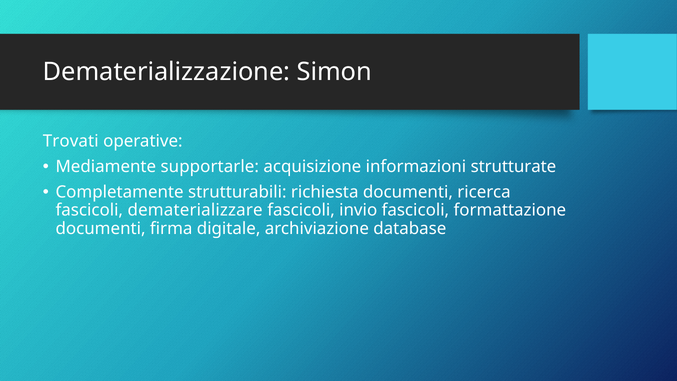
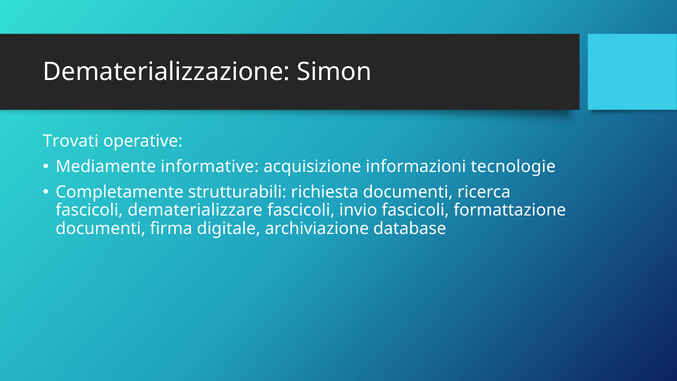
supportarle: supportarle -> informative (210, 167)
strutturate: strutturate -> tecnologie (513, 167)
